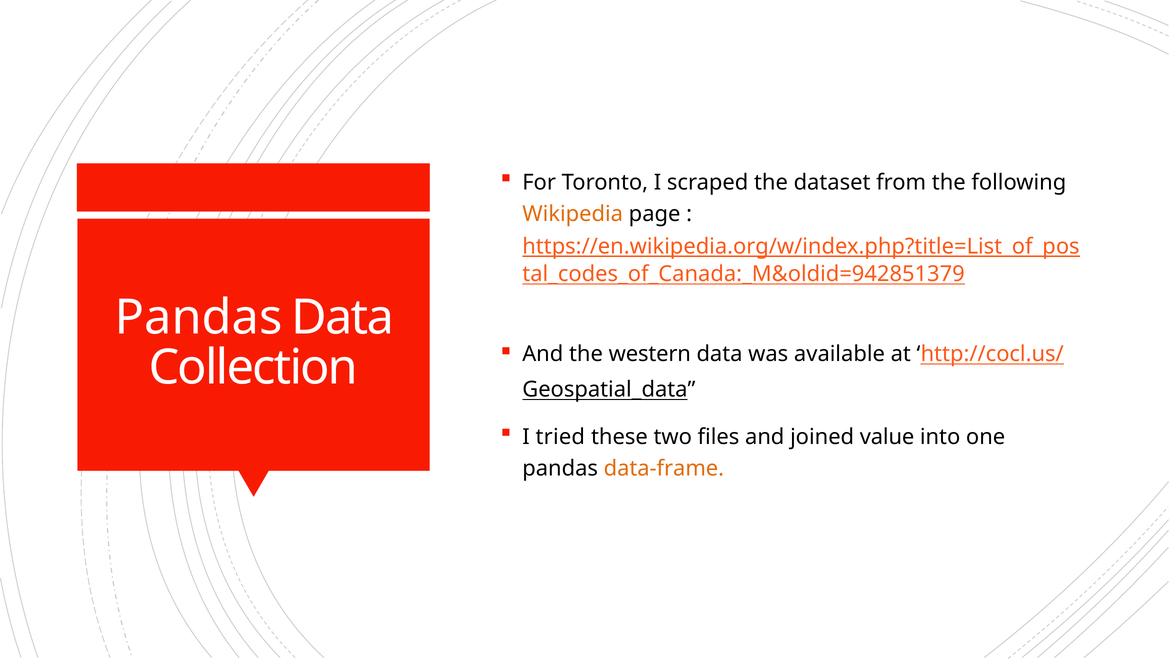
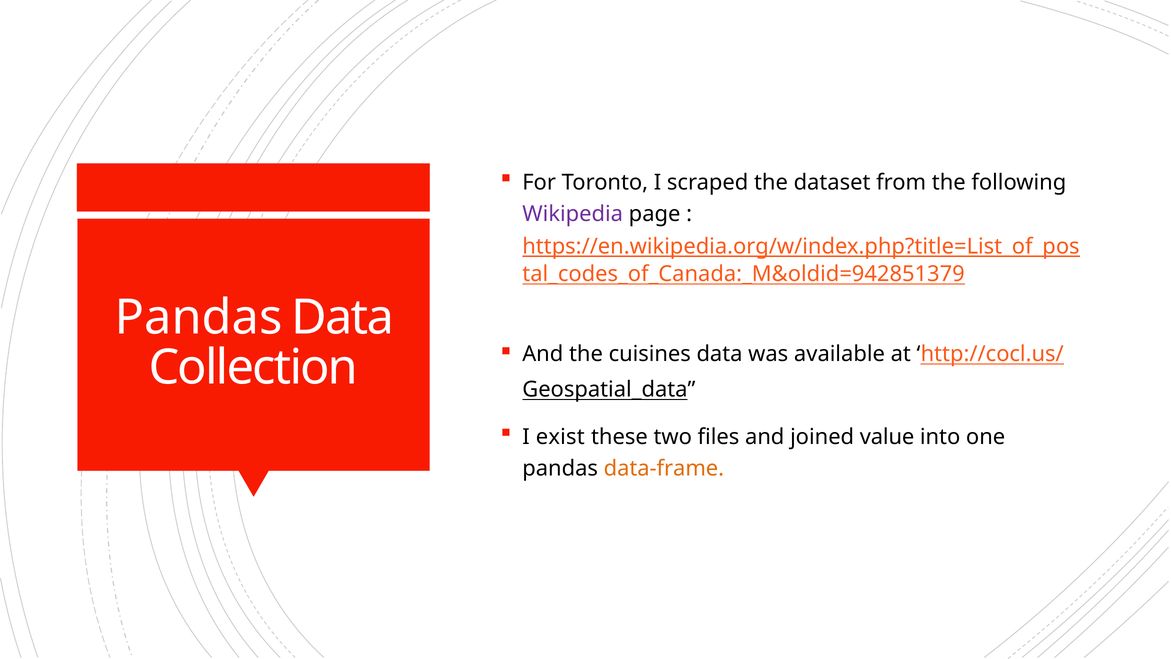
Wikipedia colour: orange -> purple (573, 214)
western: western -> cuisines (650, 354)
tried: tried -> exist (560, 437)
